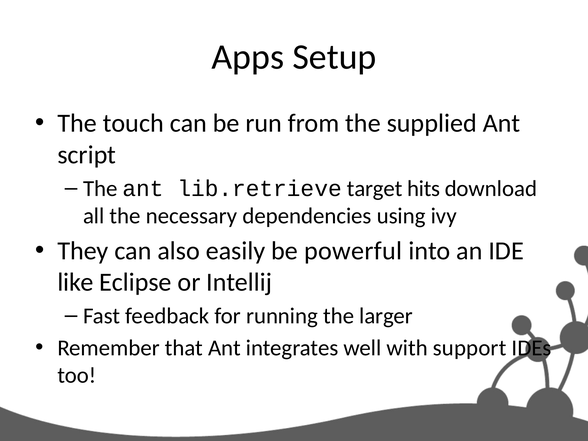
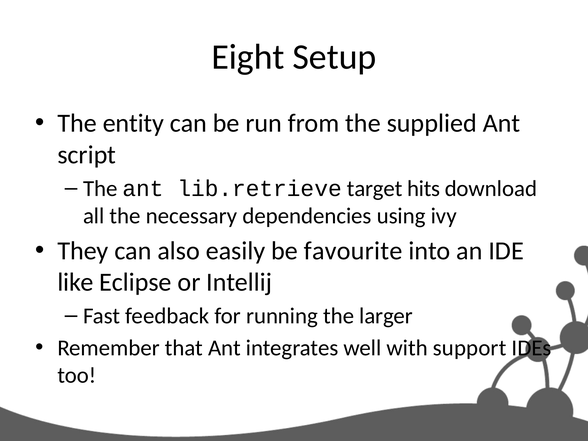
Apps: Apps -> Eight (248, 57)
touch: touch -> entity (133, 123)
powerful: powerful -> favourite (353, 251)
